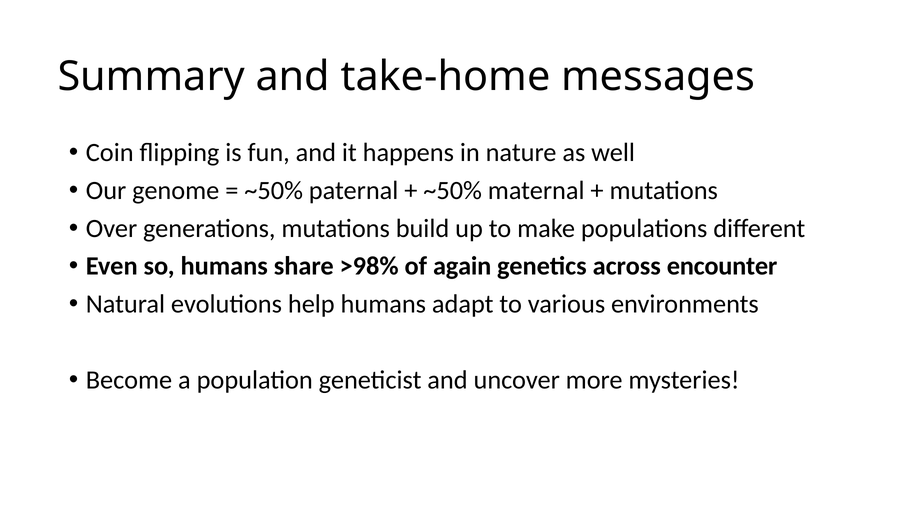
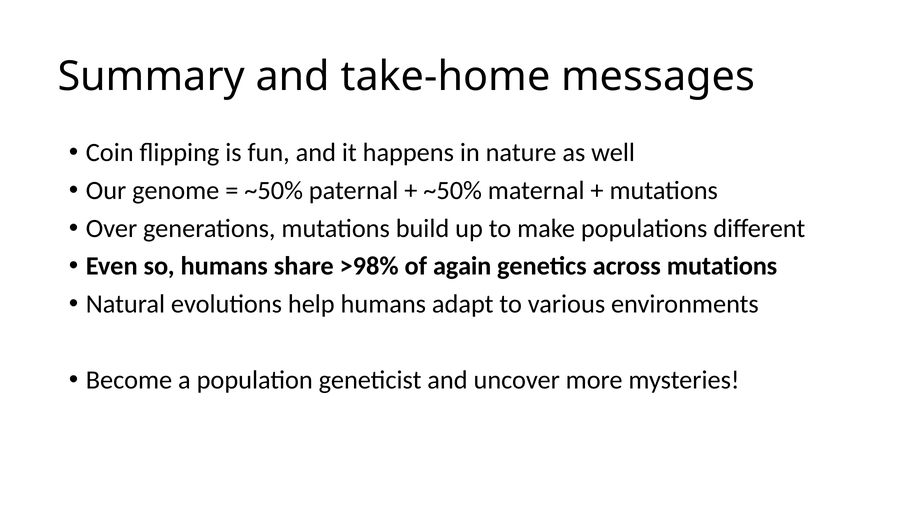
across encounter: encounter -> mutations (722, 267)
